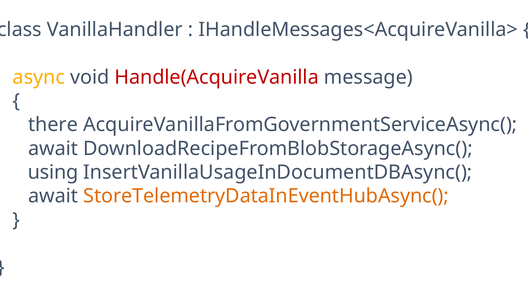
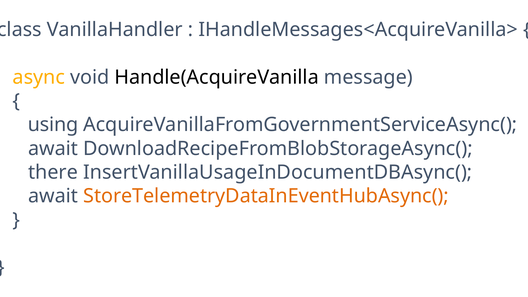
Handle(AcquireVanilla colour: red -> black (217, 77)
there: there -> using (53, 125)
using: using -> there (53, 172)
